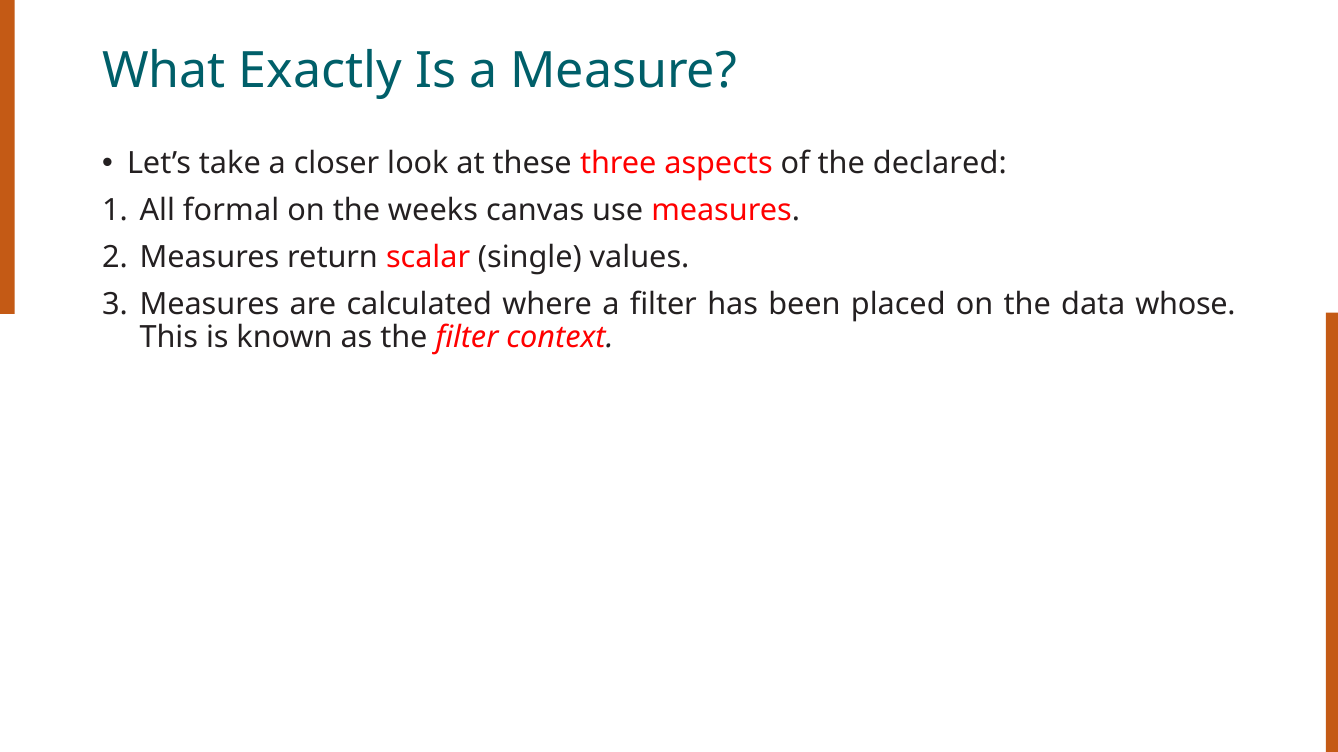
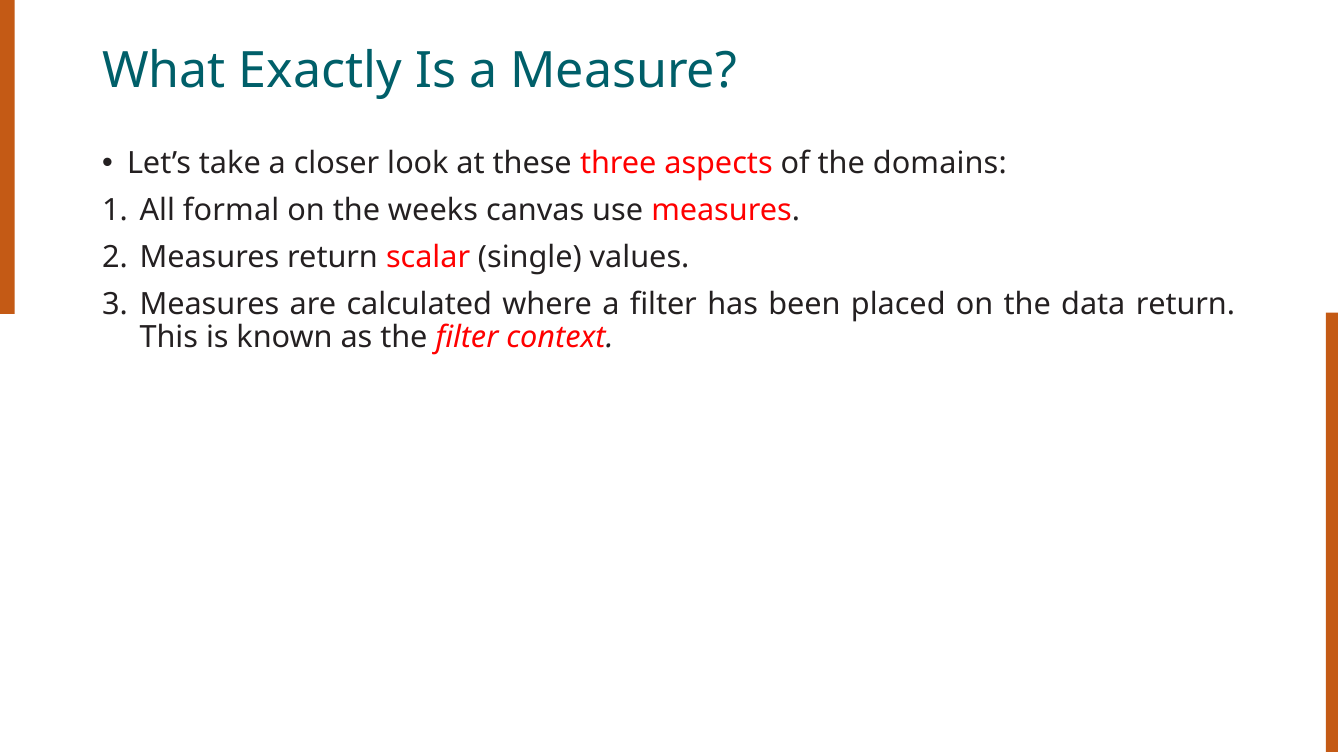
declared: declared -> domains (940, 164)
data whose: whose -> return (1185, 305)
